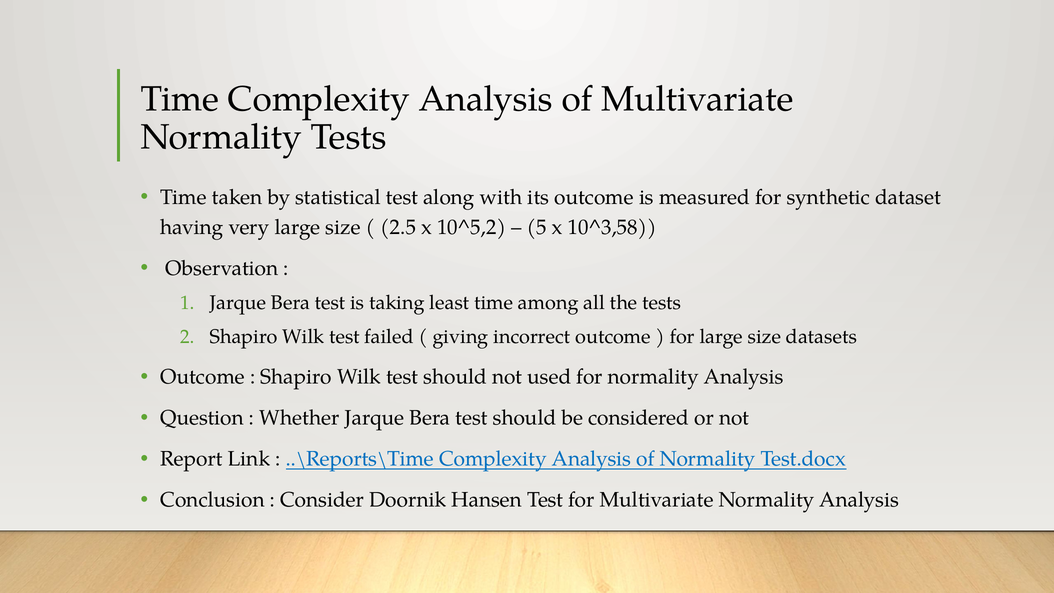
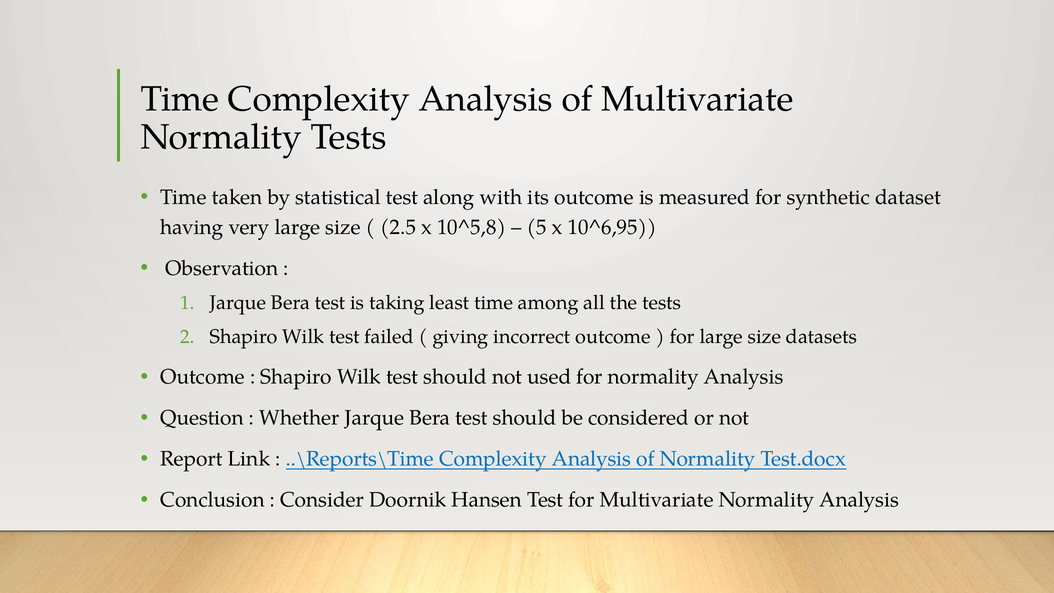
10^5,2: 10^5,2 -> 10^5,8 (472, 227)
10^3,58: 10^3,58 -> 10^6,95 (612, 227)
